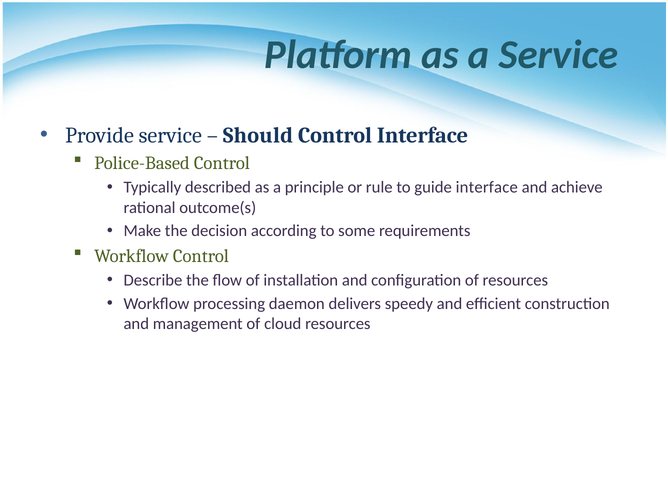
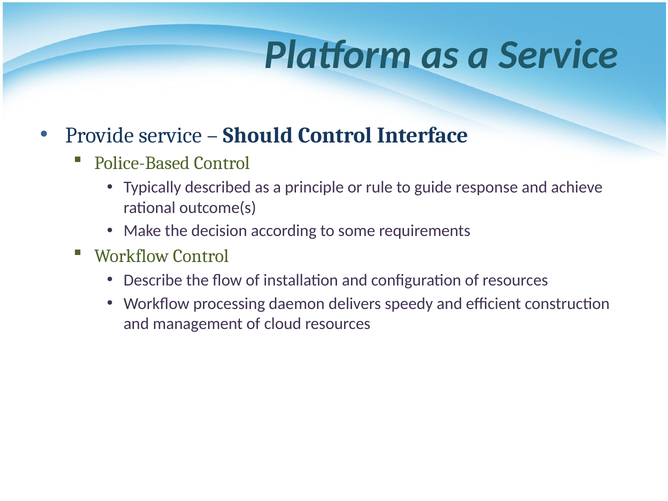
guide interface: interface -> response (487, 187)
